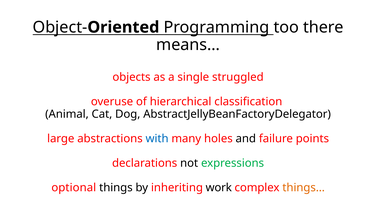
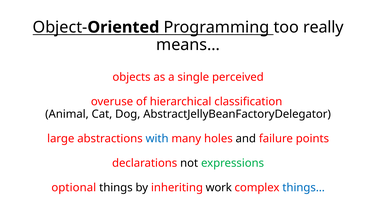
there: there -> really (323, 27)
struggled: struggled -> perceived (238, 77)
things… colour: orange -> blue (304, 187)
